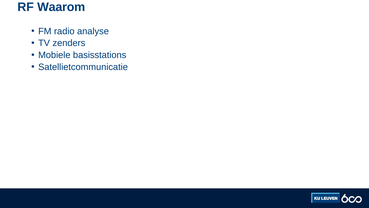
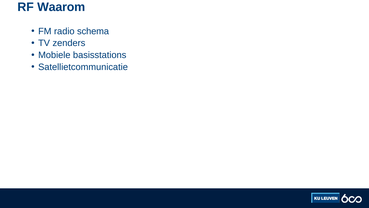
analyse: analyse -> schema (93, 31)
